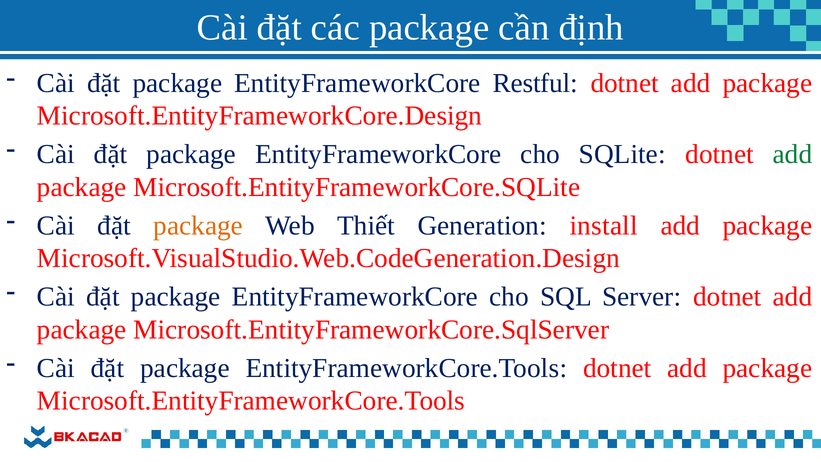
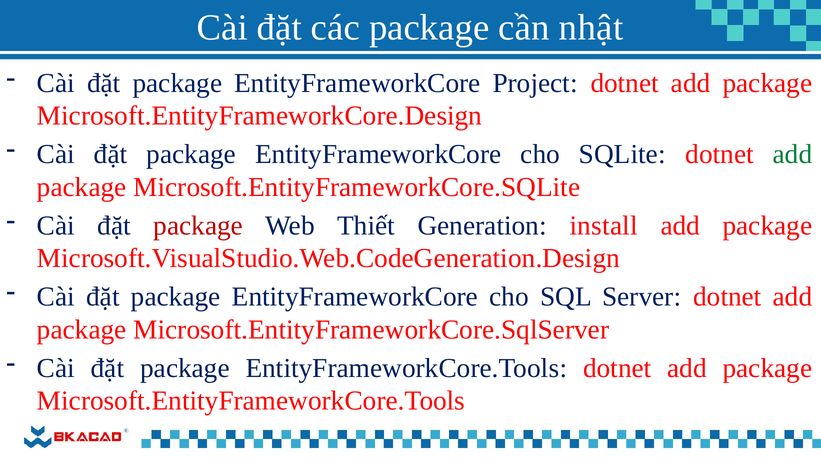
định: định -> nhật (591, 28)
Restful: Restful -> Project (535, 83)
package colour: orange -> red (198, 225)
